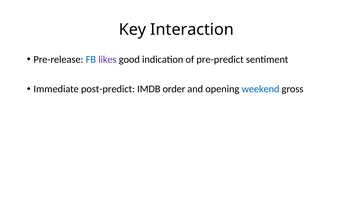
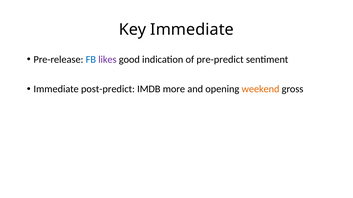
Key Interaction: Interaction -> Immediate (192, 30)
order: order -> more (174, 89)
weekend colour: blue -> orange (261, 89)
